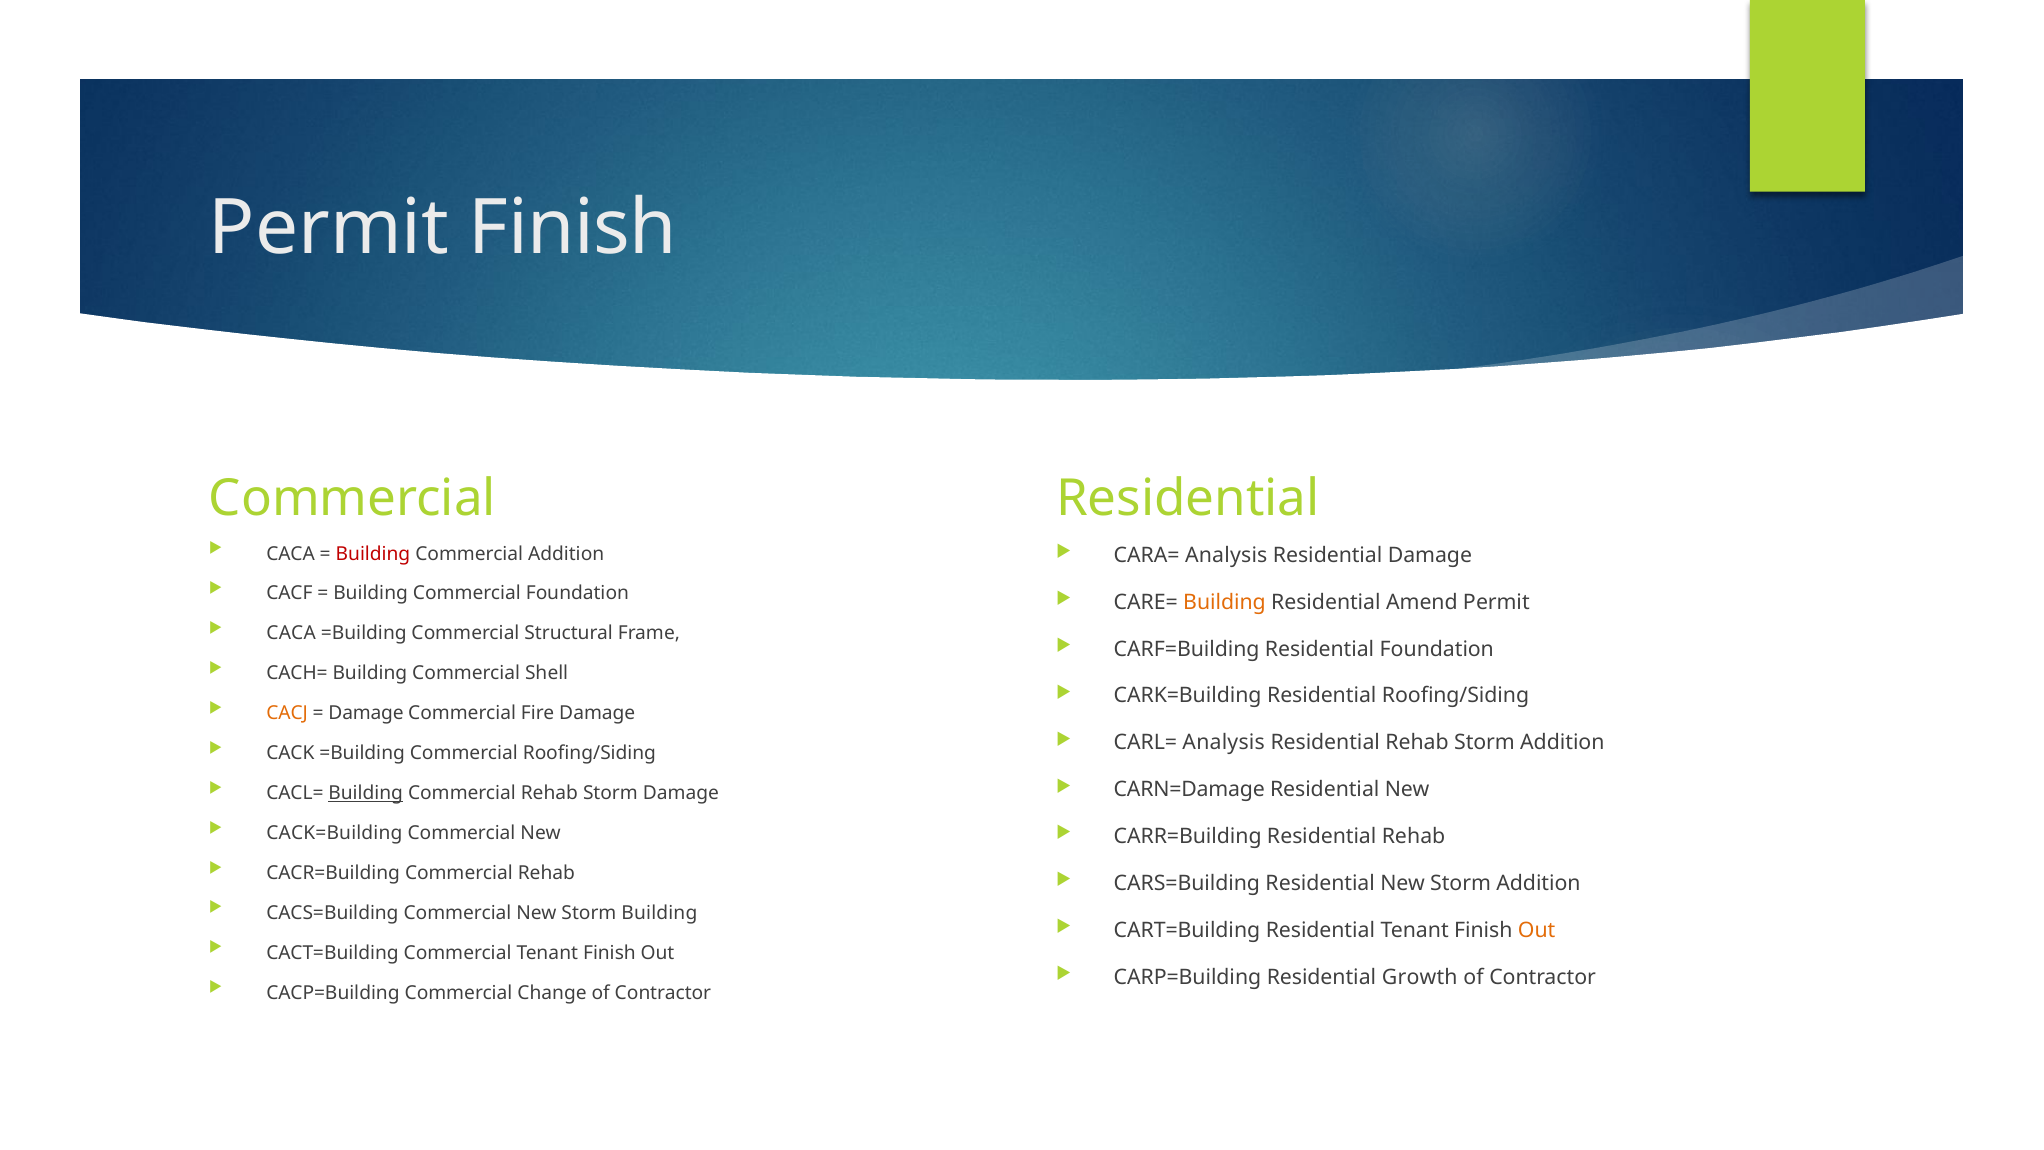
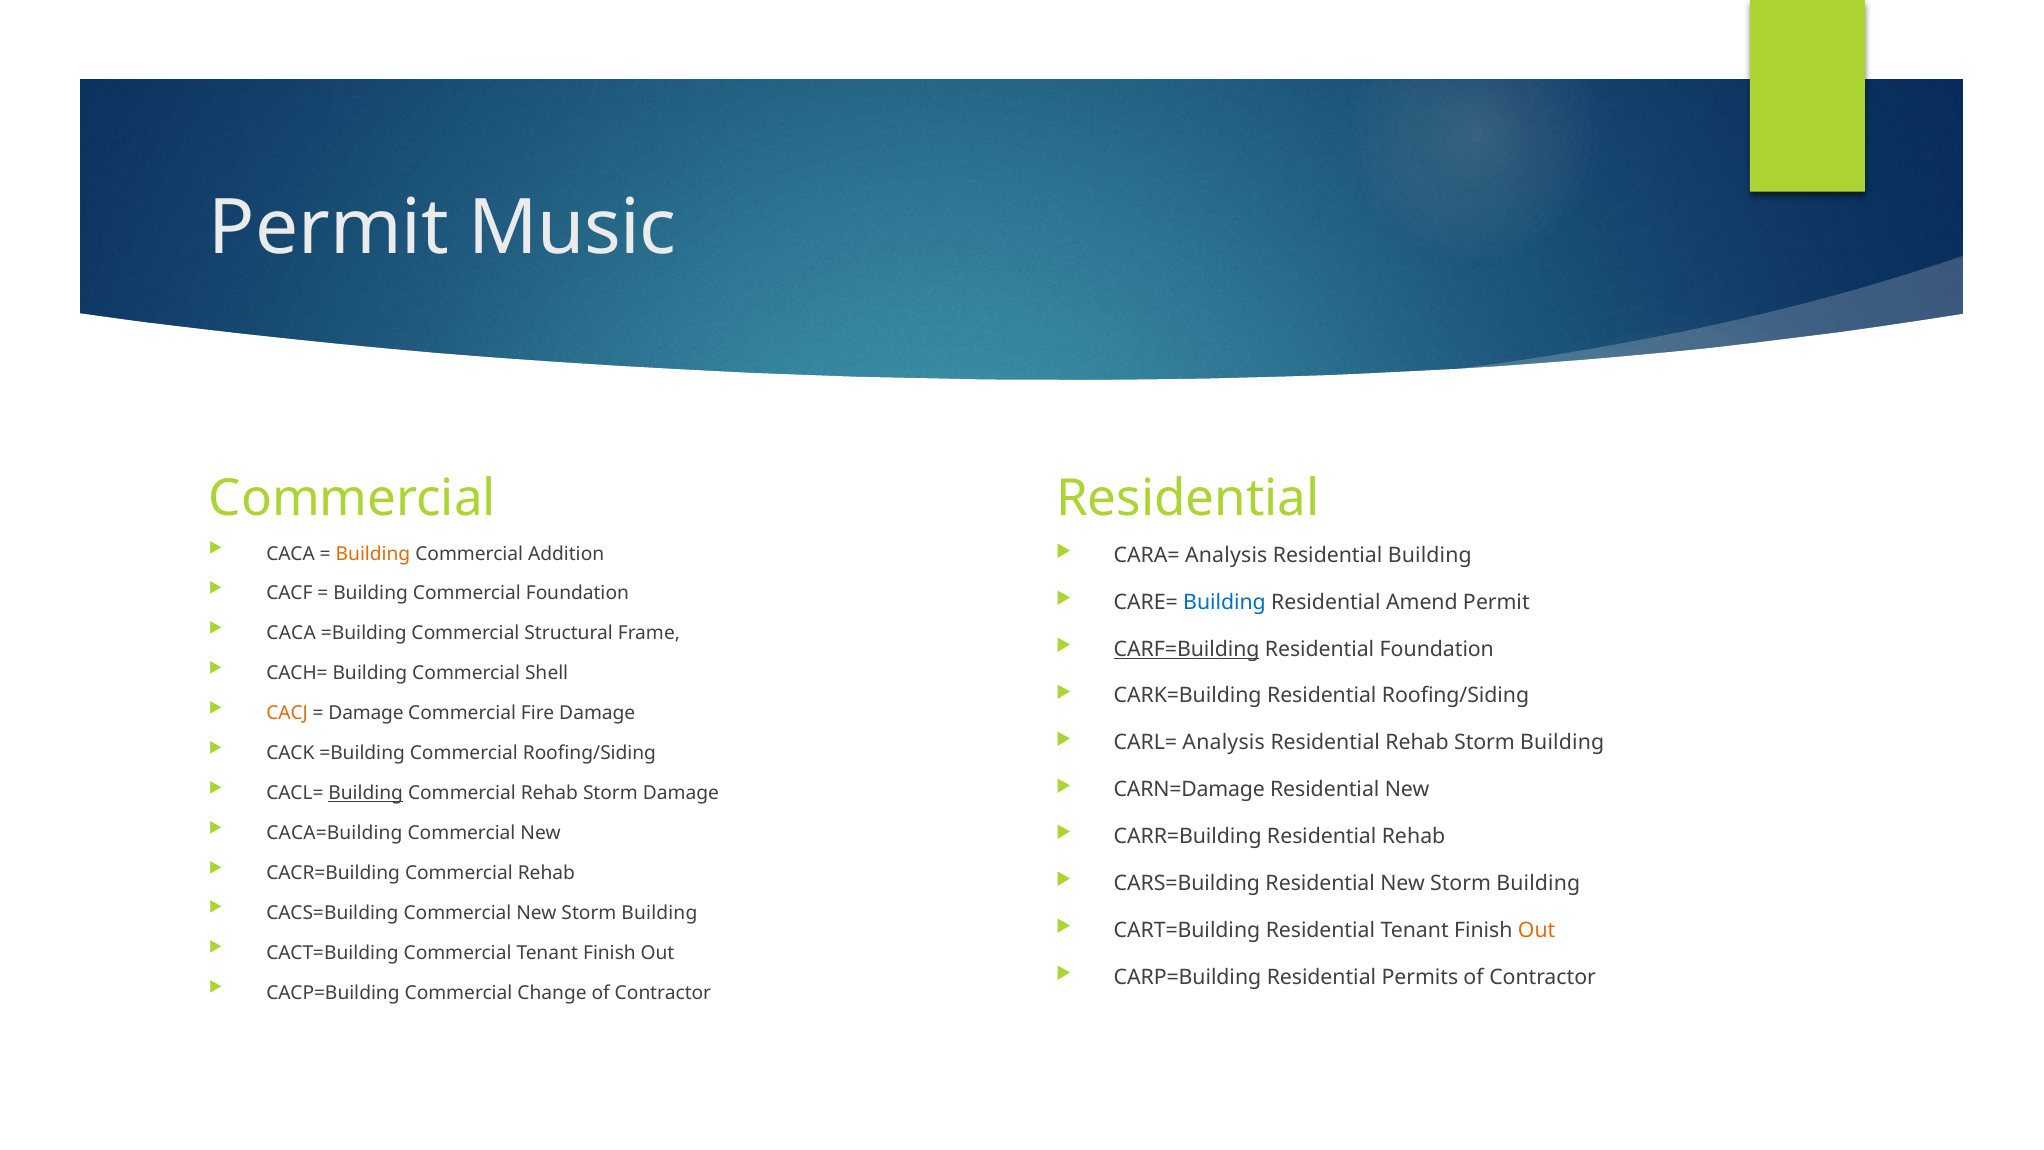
Permit Finish: Finish -> Music (573, 228)
Building colour: red -> orange (373, 554)
Residential Damage: Damage -> Building (1430, 555)
Building colour: orange -> blue (1225, 602)
CARF=Building underline: none -> present (1187, 649)
Rehab Storm Addition: Addition -> Building (1562, 743)
CACK=Building: CACK=Building -> CACA=Building (334, 833)
Residential New Storm Addition: Addition -> Building (1538, 883)
Growth: Growth -> Permits (1420, 977)
